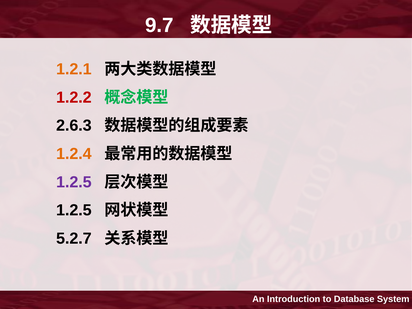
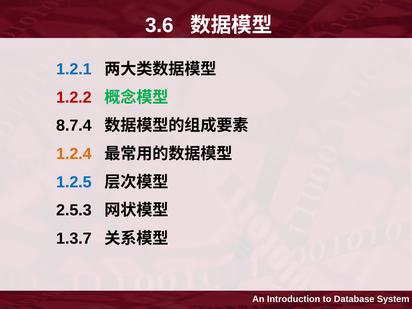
9.7: 9.7 -> 3.6 (159, 25)
1.2.1 colour: orange -> blue (74, 69)
2.6.3: 2.6.3 -> 8.7.4 (74, 126)
1.2.5 colour: purple -> blue (74, 182)
1.2.5: 1.2.5 -> 2.5.3 (74, 210)
5.2.7: 5.2.7 -> 1.3.7 (74, 239)
